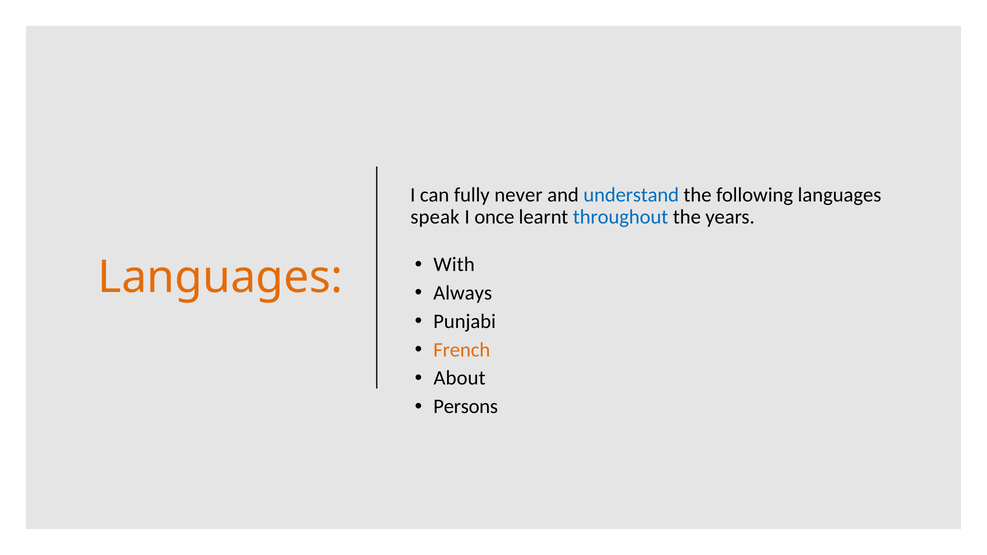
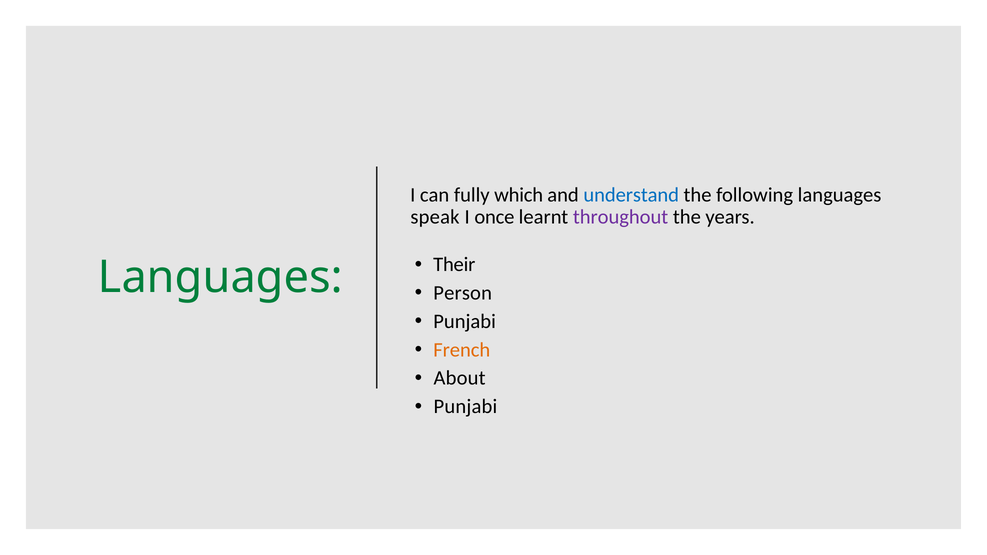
never: never -> which (519, 195)
throughout colour: blue -> purple (621, 217)
With: With -> Their (454, 265)
Languages colour: orange -> green (220, 277)
Always: Always -> Person (463, 293)
Persons: Persons -> Punjabi (465, 407)
